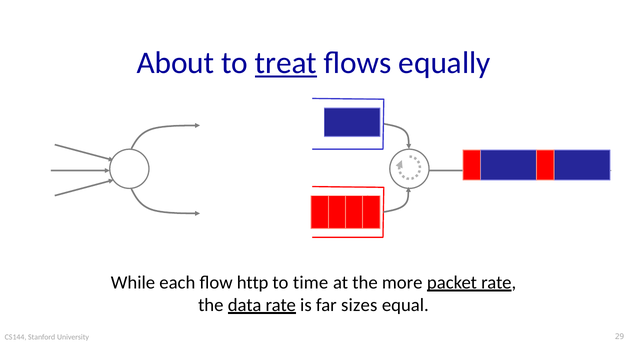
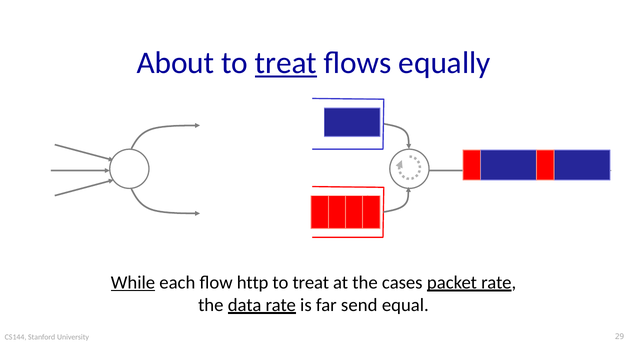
While underline: none -> present (133, 283)
time: time -> treat (311, 283)
more: more -> cases (402, 283)
sizes: sizes -> send (359, 305)
